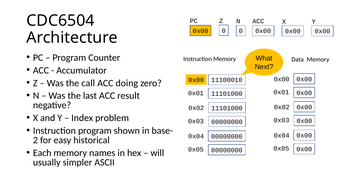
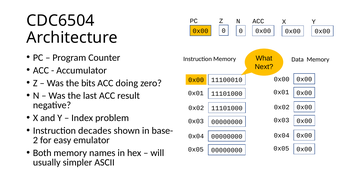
call: call -> bits (88, 83)
Instruction program: program -> decades (95, 131)
historical: historical -> emulator (92, 140)
Each: Each -> Both (42, 153)
